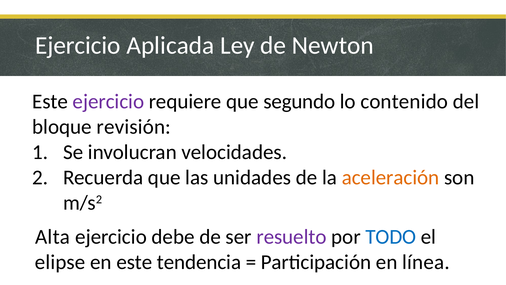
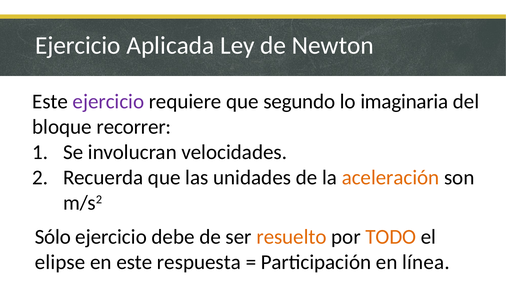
contenido: contenido -> imaginaria (404, 101)
revisión: revisión -> recorrer (134, 127)
Alta: Alta -> Sólo (53, 236)
resuelto colour: purple -> orange (291, 236)
TODO colour: blue -> orange (391, 236)
tendencia: tendencia -> respuesta (199, 262)
